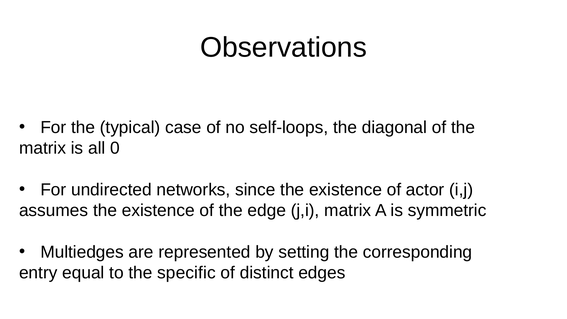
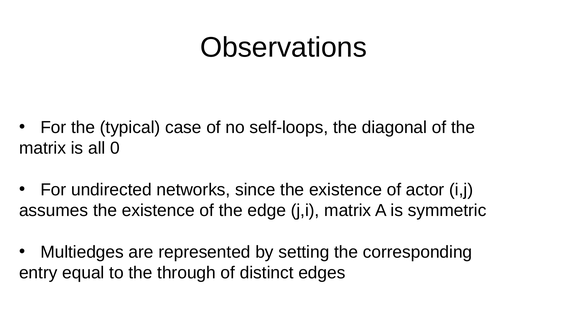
specific: specific -> through (187, 273)
